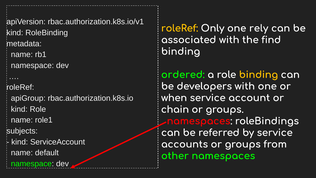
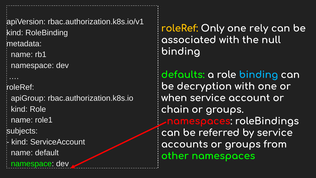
find: find -> null (271, 40)
ordered: ordered -> defaults (183, 75)
binding colour: yellow -> light blue (258, 75)
developers: developers -> decryption (204, 86)
